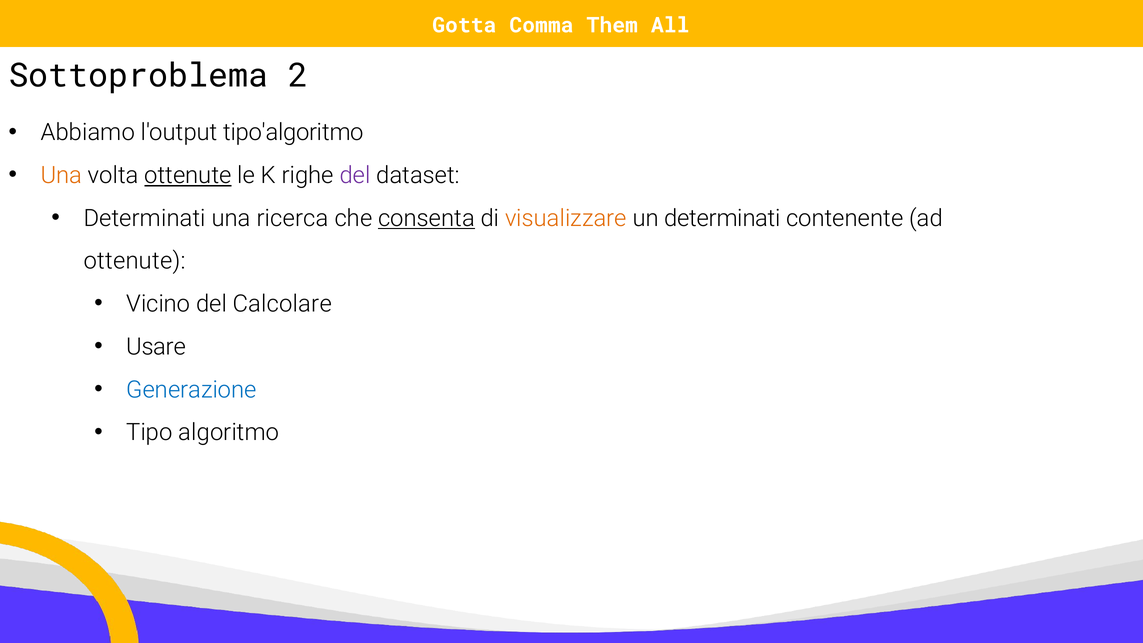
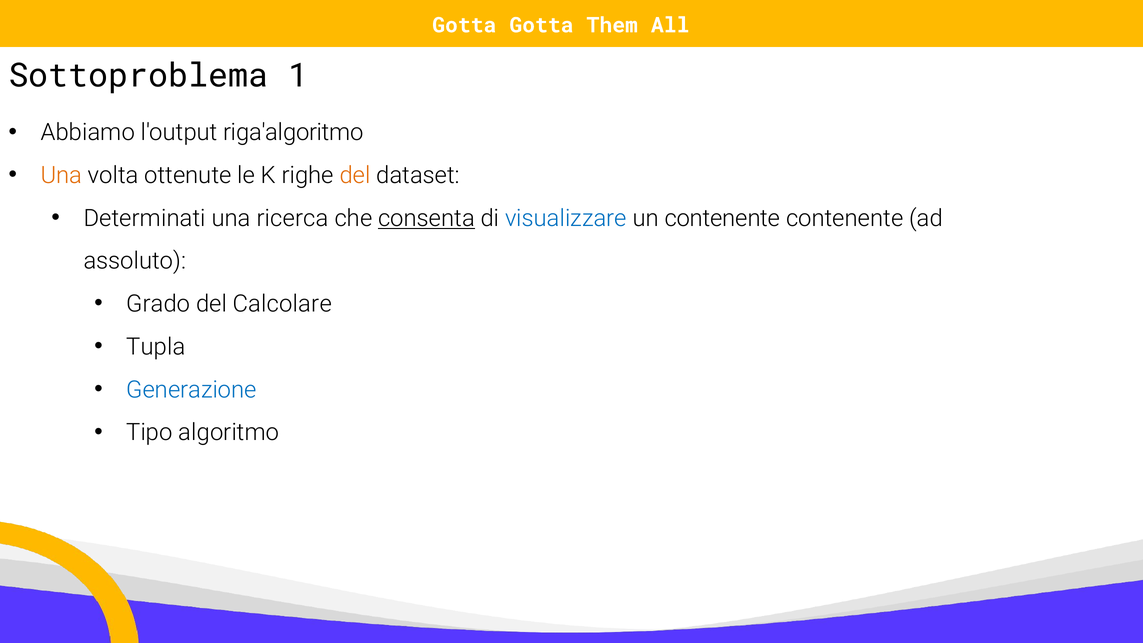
Gotta Comma: Comma -> Gotta (541, 25)
2: 2 -> 1 (298, 76)
tipo'algoritmo: tipo'algoritmo -> riga'algoritmo (293, 133)
ottenute underline: present -> none (188, 175)
del colour: purple -> orange (355, 175)
visualizzare colour: orange -> blue (566, 218)
un determinati: determinati -> contenente (722, 218)
ottenute: ottenute -> assoluto (135, 261)
Vicino: Vicino -> Grado (158, 304)
Usare: Usare -> Tupla (156, 347)
